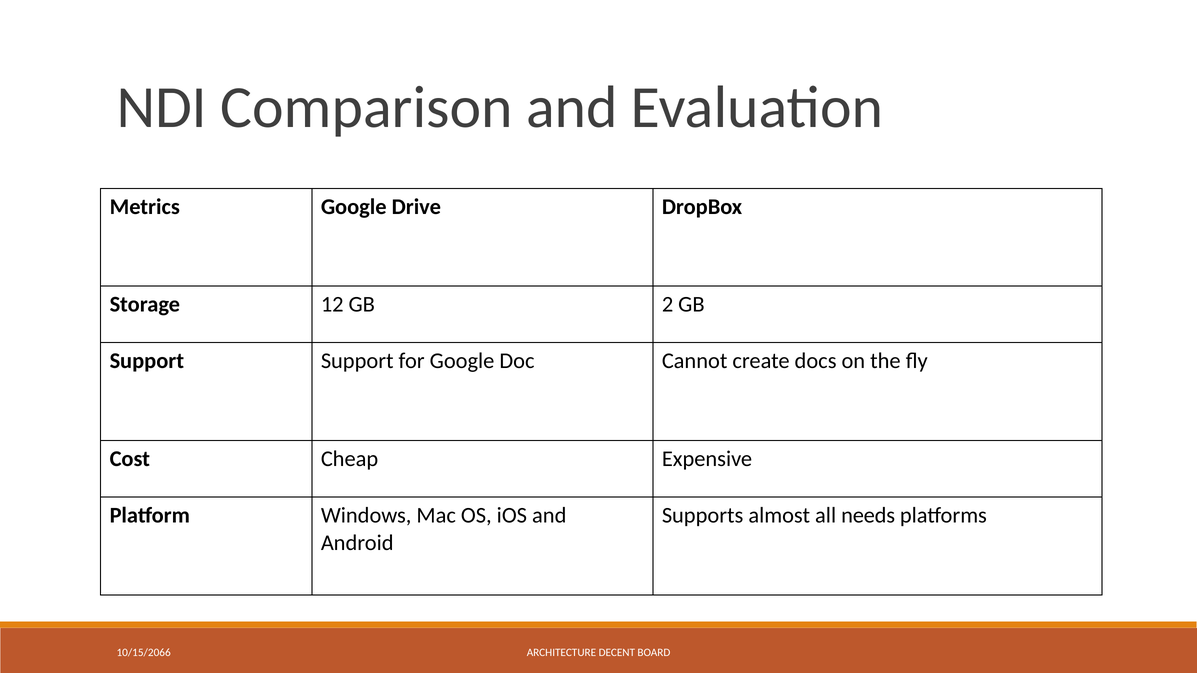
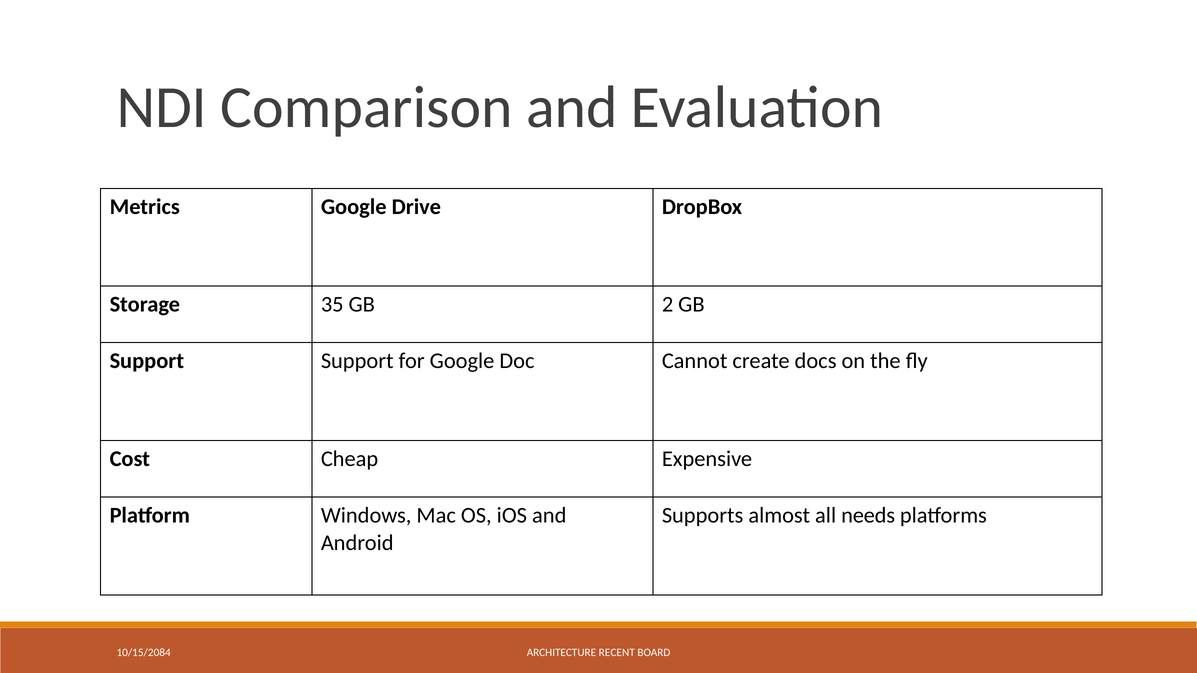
12: 12 -> 35 (332, 305)
10/15/2066: 10/15/2066 -> 10/15/2084 (144, 653)
DECENT: DECENT -> RECENT (617, 653)
